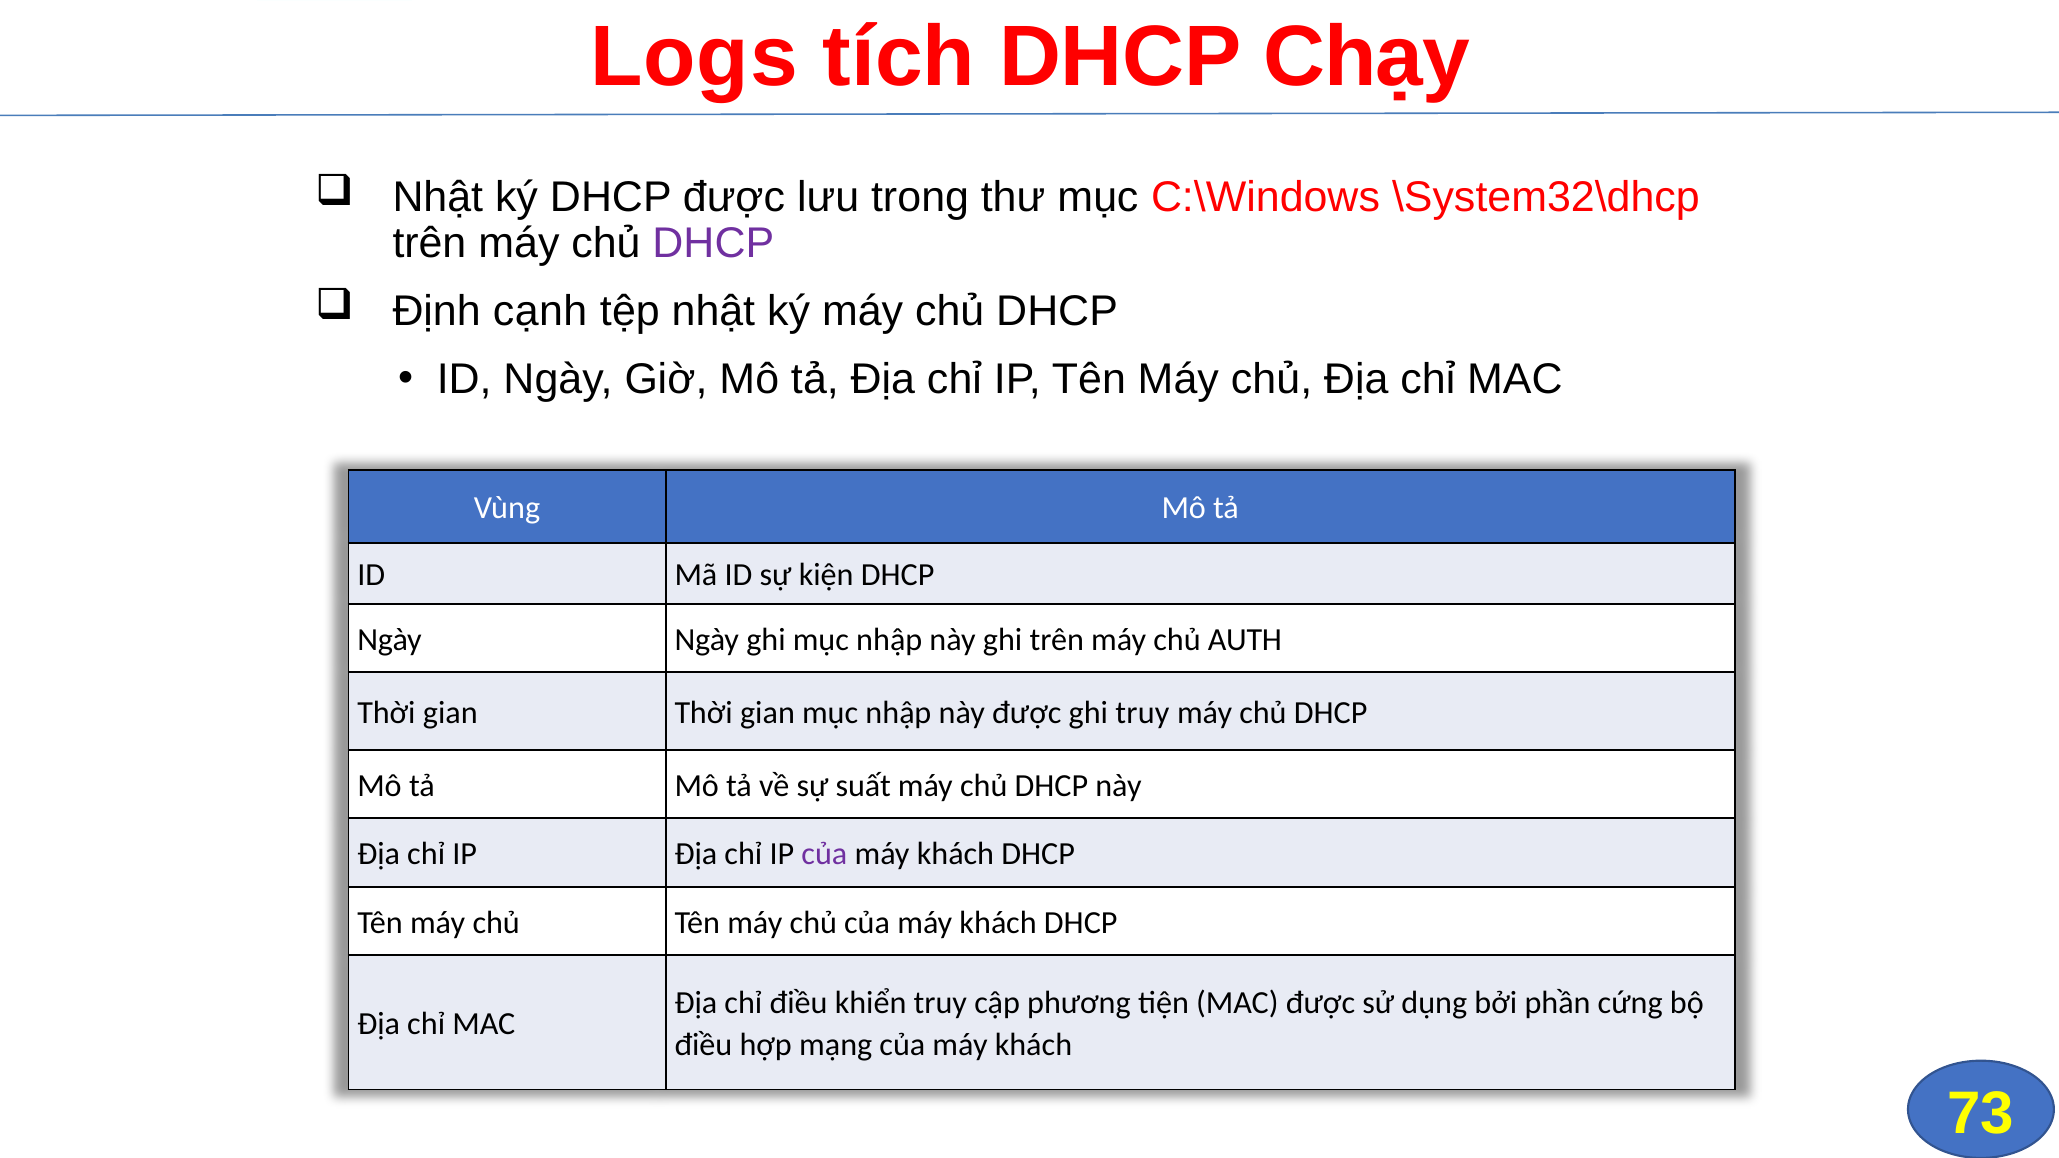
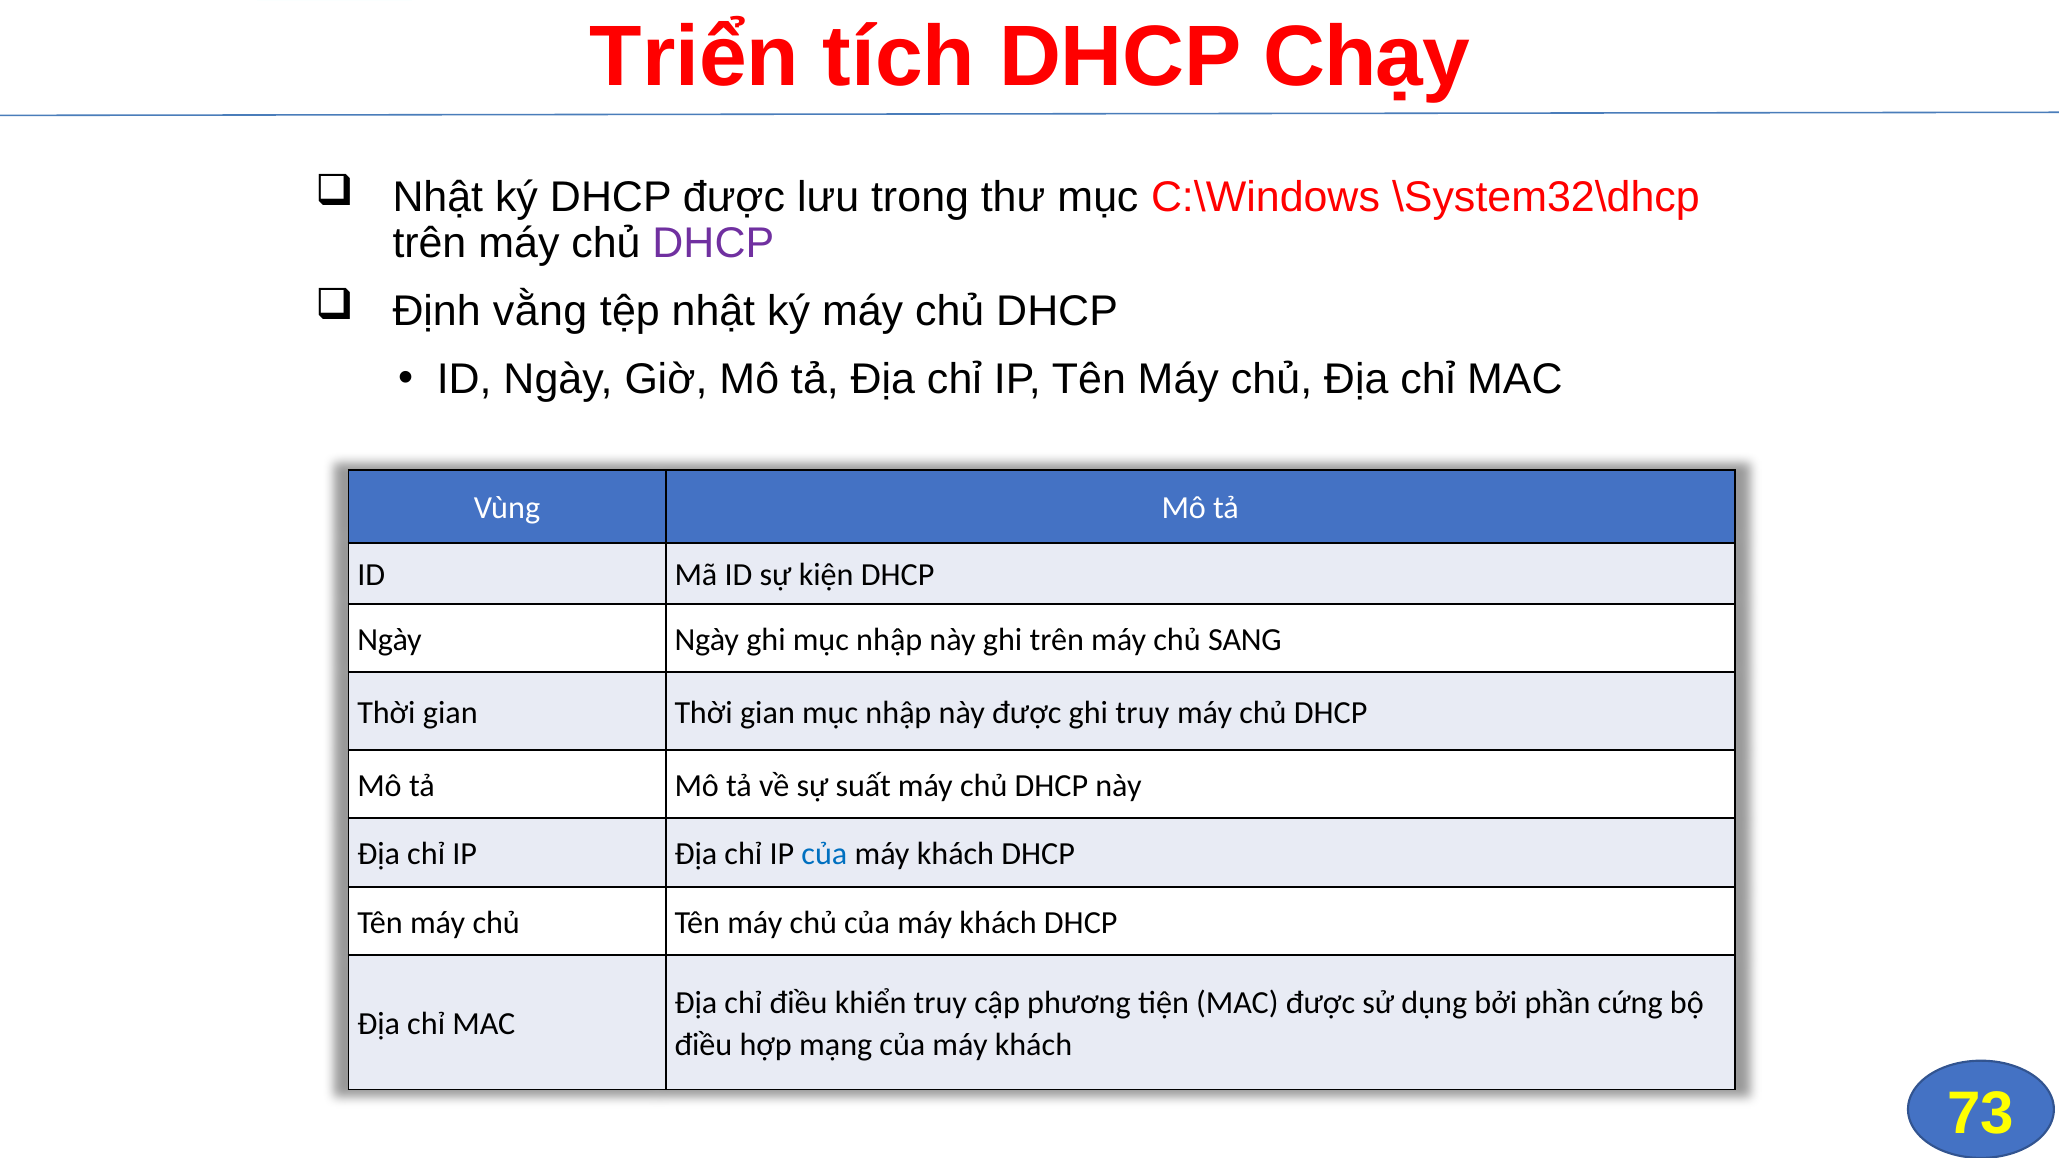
Logs: Logs -> Triển (695, 57)
cạnh: cạnh -> vằng (540, 312)
AUTH: AUTH -> SANG (1245, 640)
của colour: purple -> blue (824, 854)
